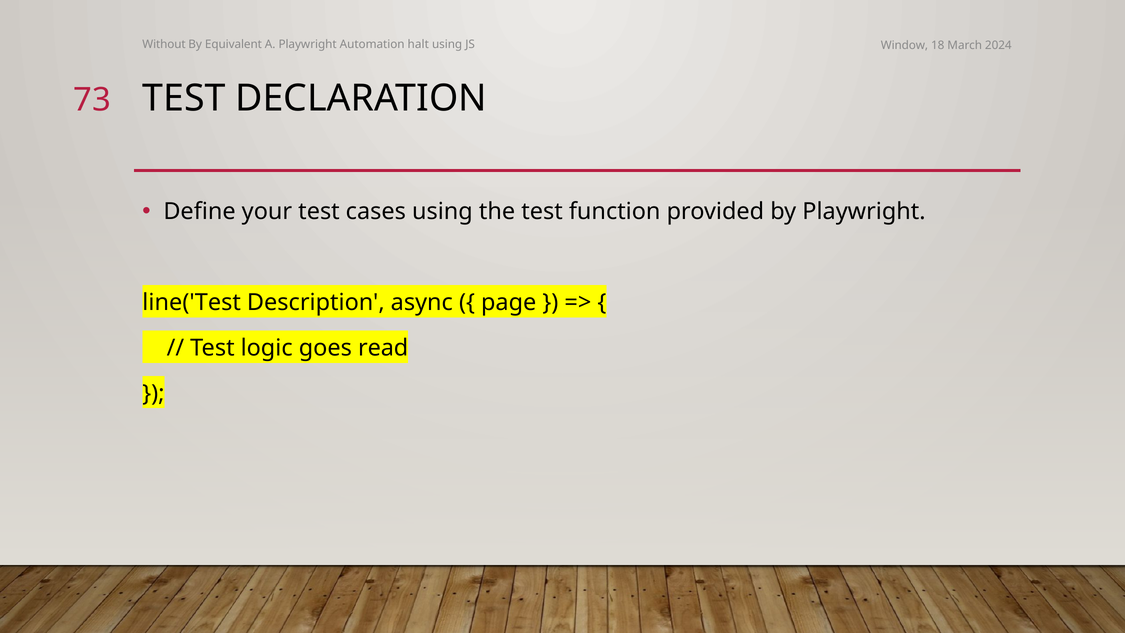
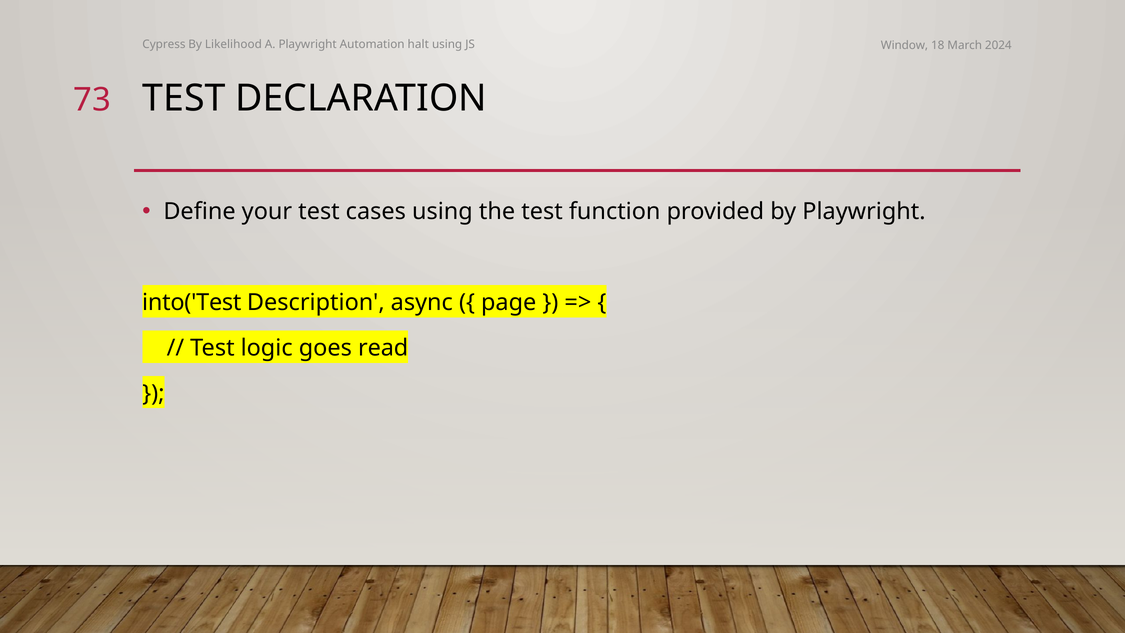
Without: Without -> Cypress (164, 45)
Equivalent: Equivalent -> Likelihood (233, 45)
line('Test: line('Test -> into('Test (192, 302)
